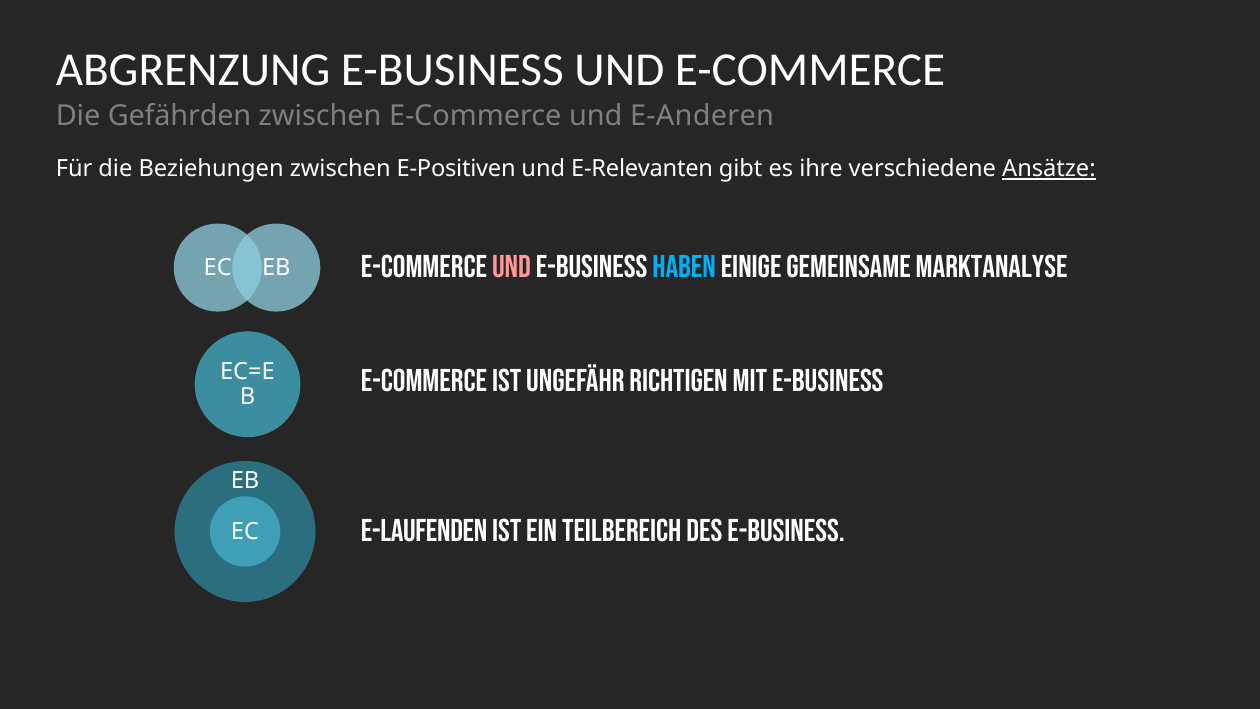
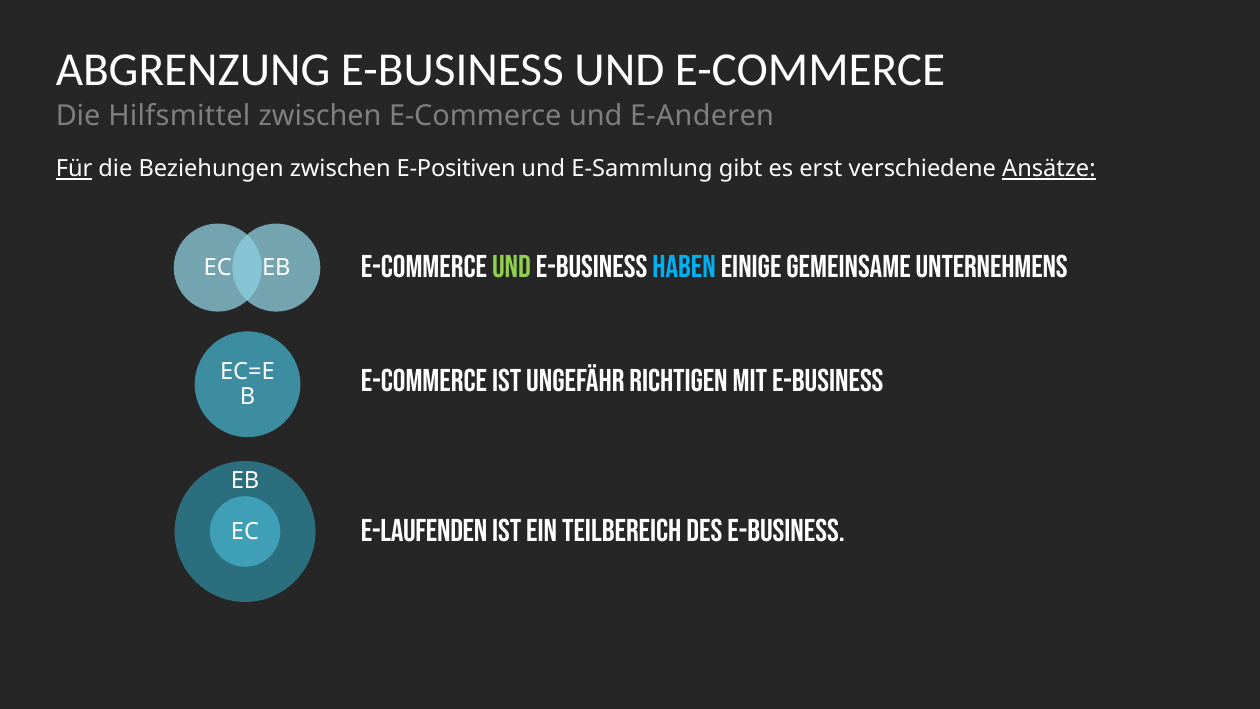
Gefährden: Gefährden -> Hilfsmittel (179, 116)
Für underline: none -> present (74, 169)
E-Relevanten: E-Relevanten -> E-Sammlung (642, 169)
ihre: ihre -> erst (821, 169)
und colour: pink -> light green (511, 267)
Marktanalyse: Marktanalyse -> Unternehmens (992, 267)
